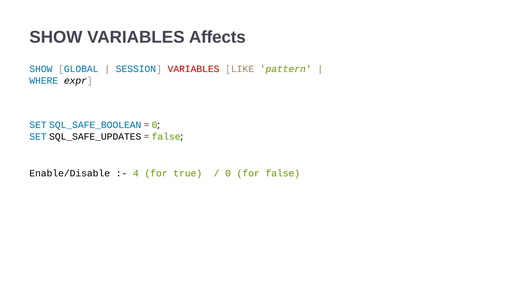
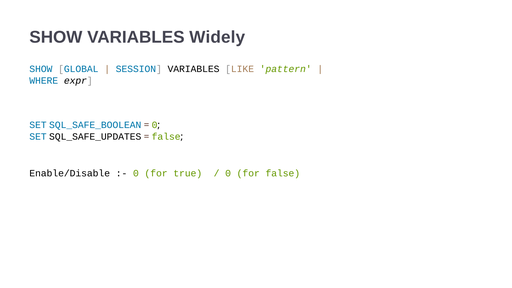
Affects: Affects -> Widely (217, 37)
VARIABLES colour: red -> black (194, 69)
4: 4 -> 0 (136, 173)
